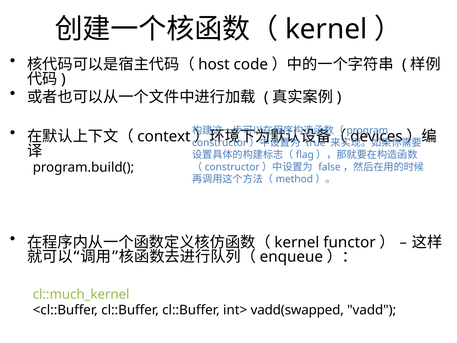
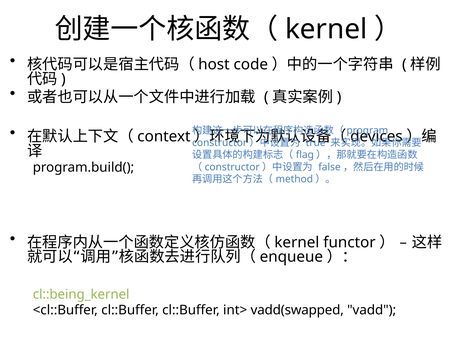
cl::much_kernel: cl::much_kernel -> cl::being_kernel (81, 294)
